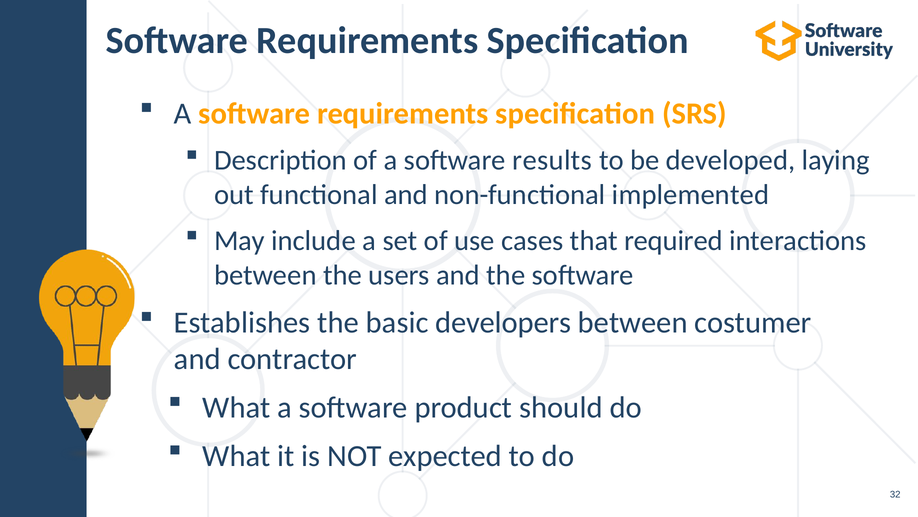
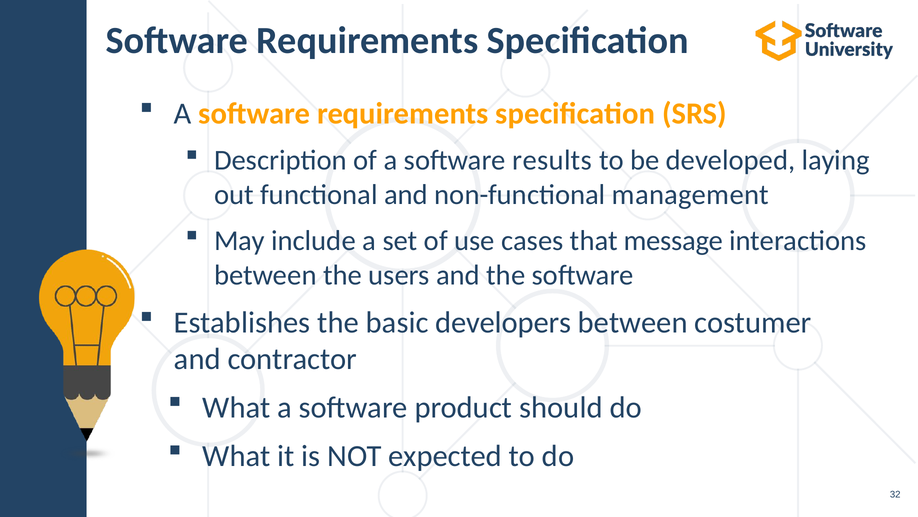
implemented: implemented -> management (690, 195)
required: required -> message (673, 241)
